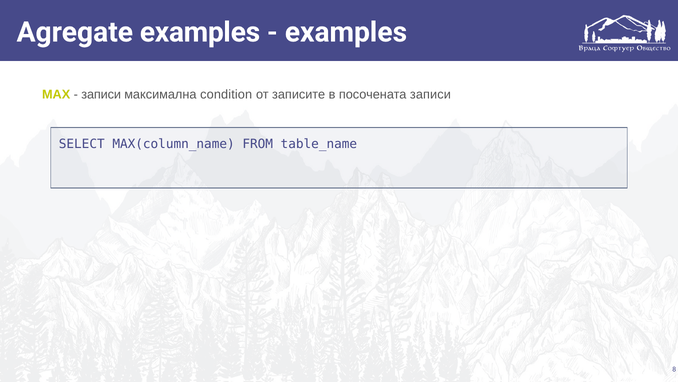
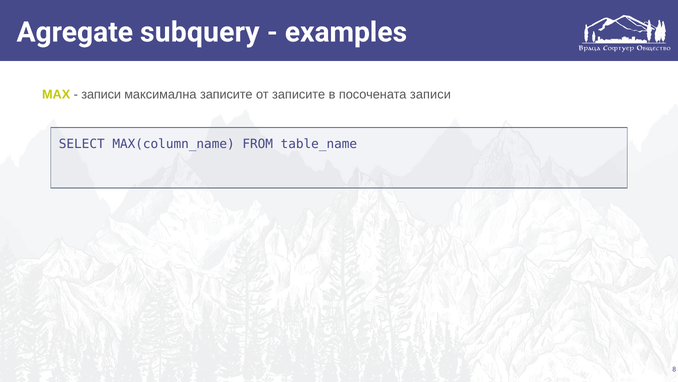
Agregate examples: examples -> subquery (200, 32)
максимална condition: condition -> записите (226, 95)
